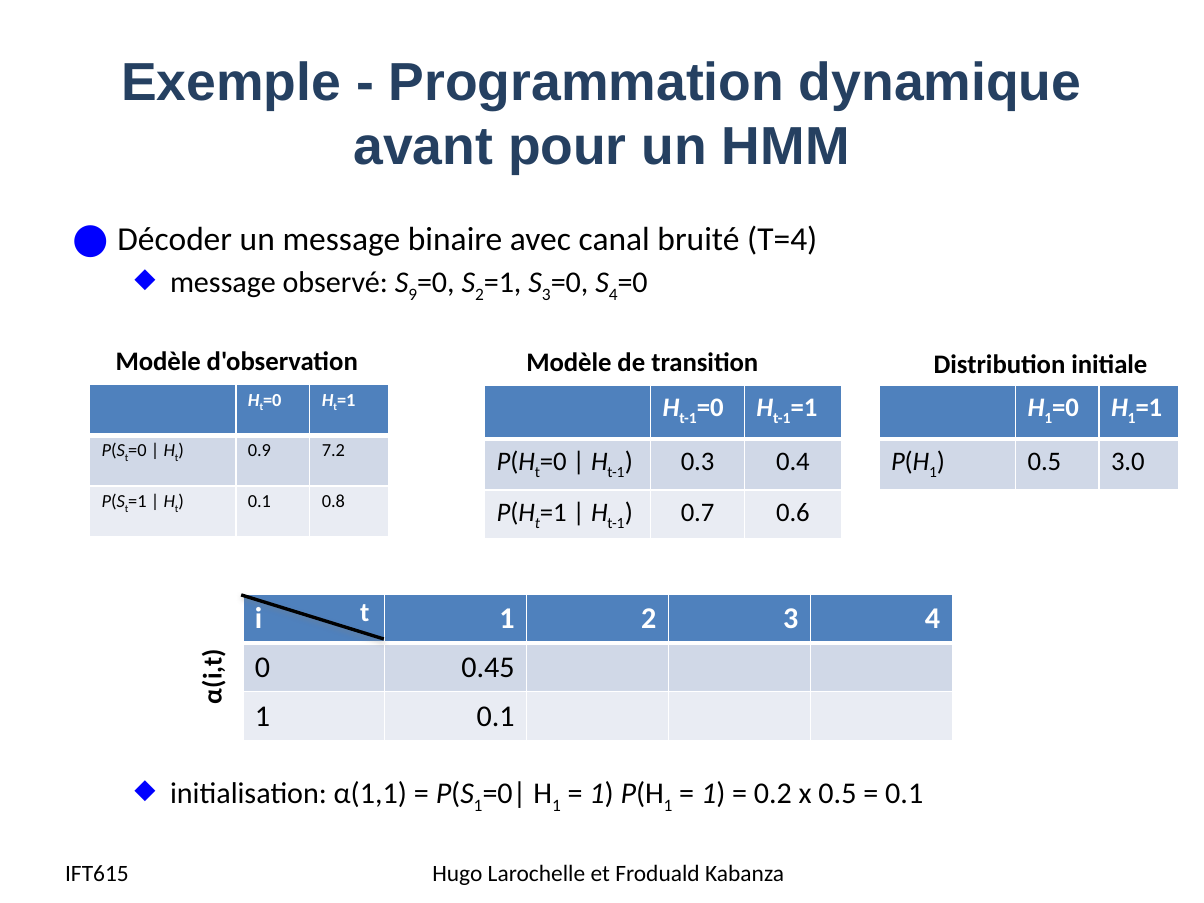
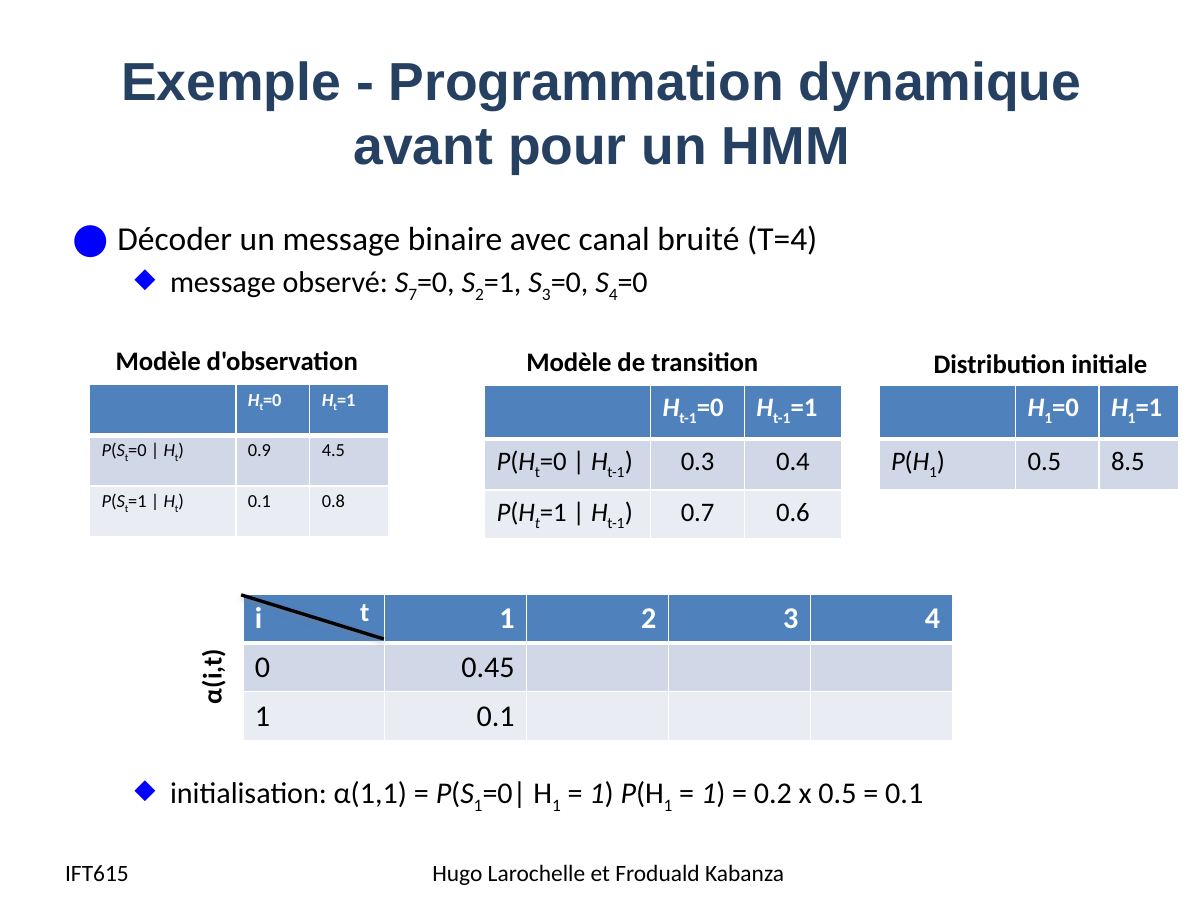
9: 9 -> 7 (413, 295)
7.2: 7.2 -> 4.5 (333, 451)
3.0: 3.0 -> 8.5 (1128, 462)
